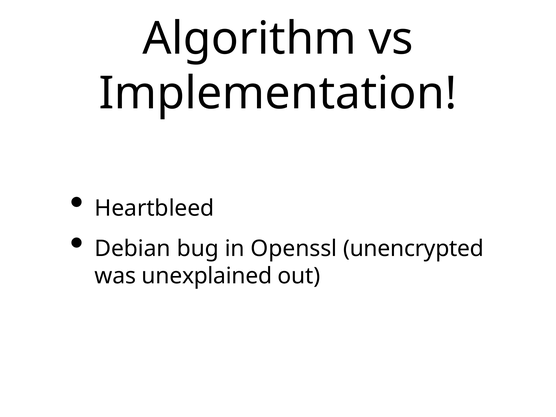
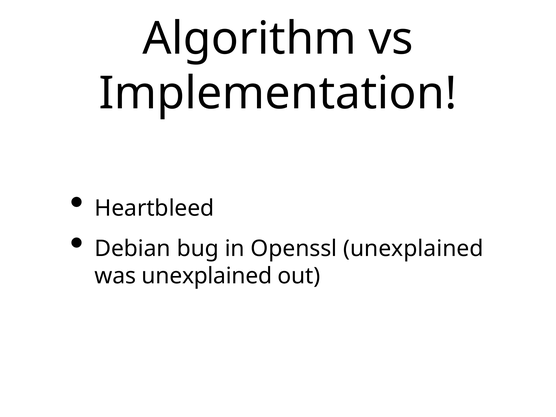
Openssl unencrypted: unencrypted -> unexplained (413, 249)
